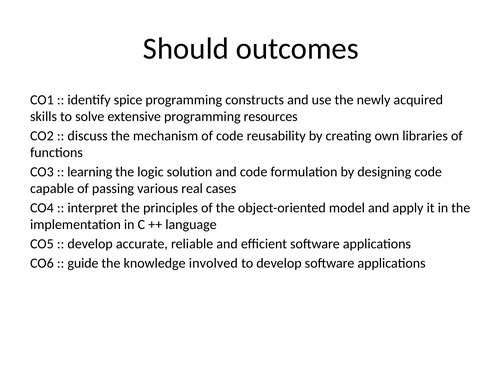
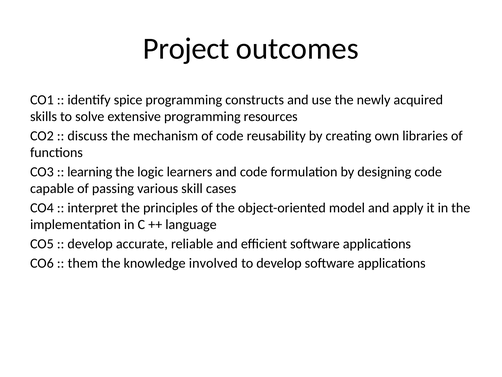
Should: Should -> Project (186, 49)
solution: solution -> learners (190, 172)
real: real -> skill (192, 188)
guide: guide -> them (83, 263)
